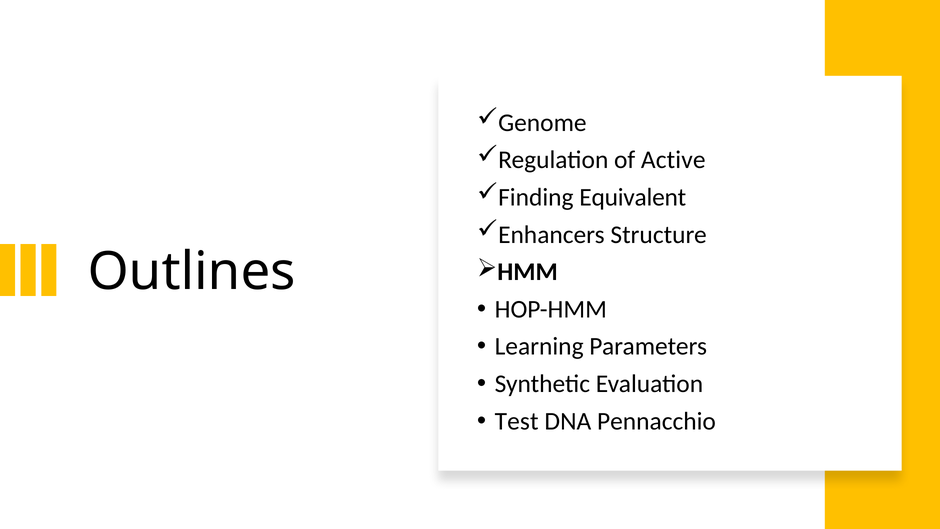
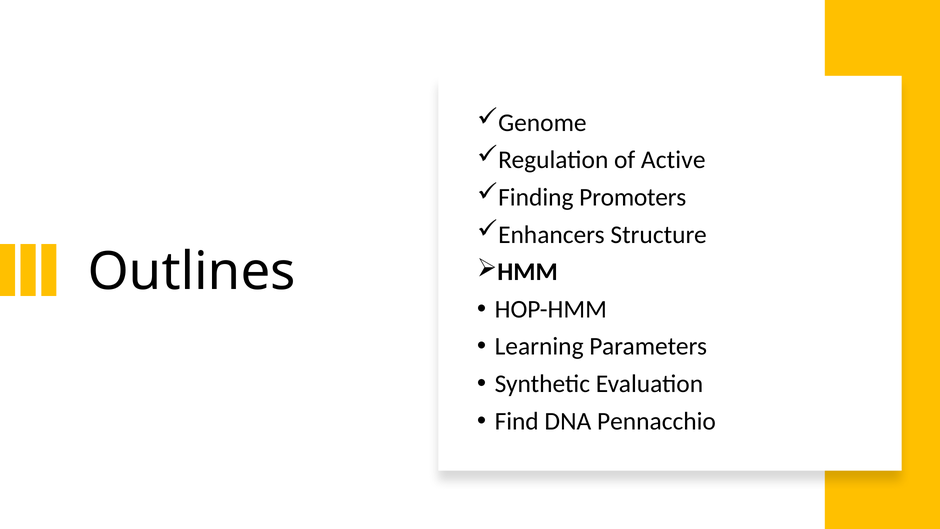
Equivalent: Equivalent -> Promoters (633, 197)
Test: Test -> Find (517, 421)
